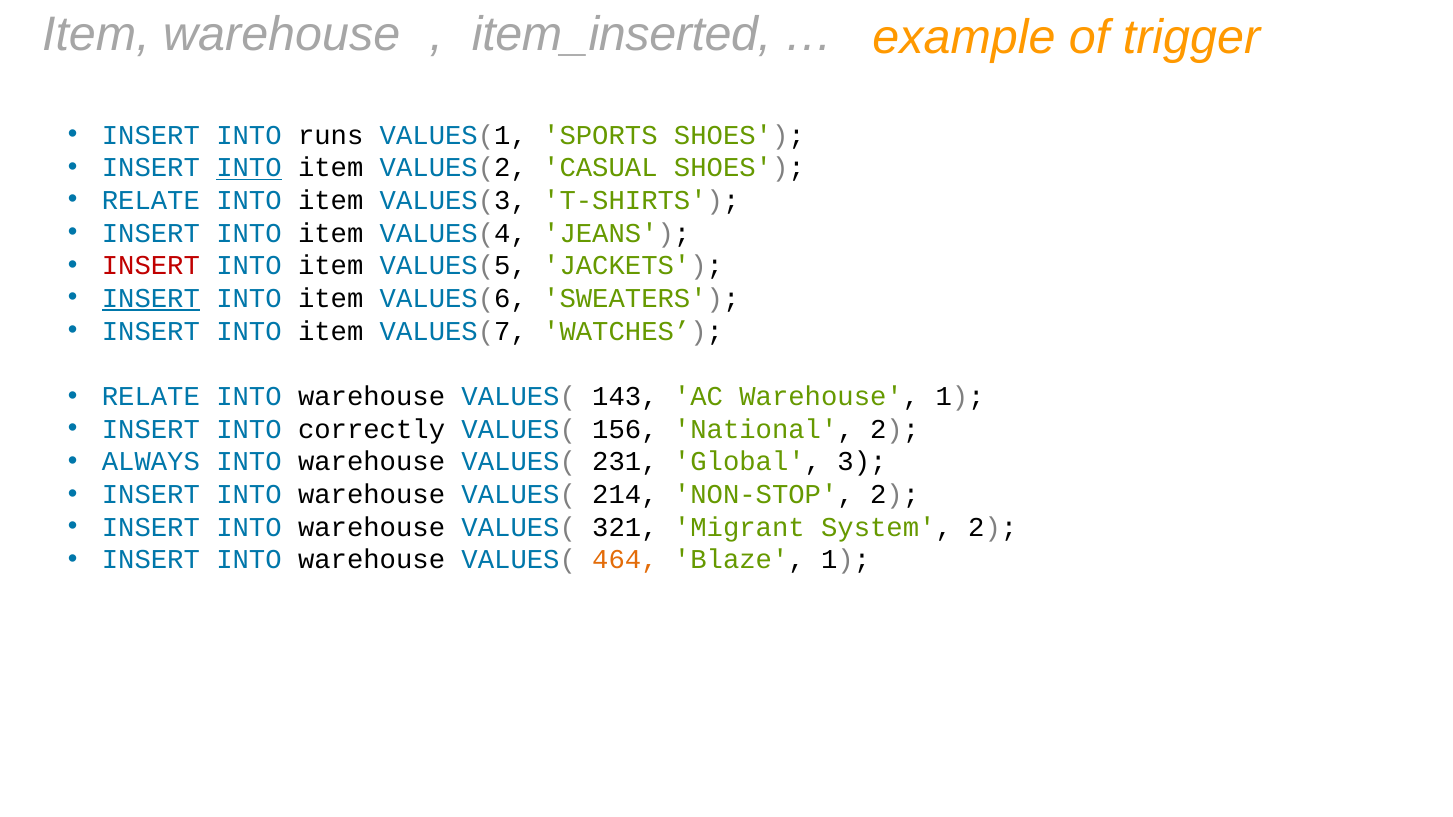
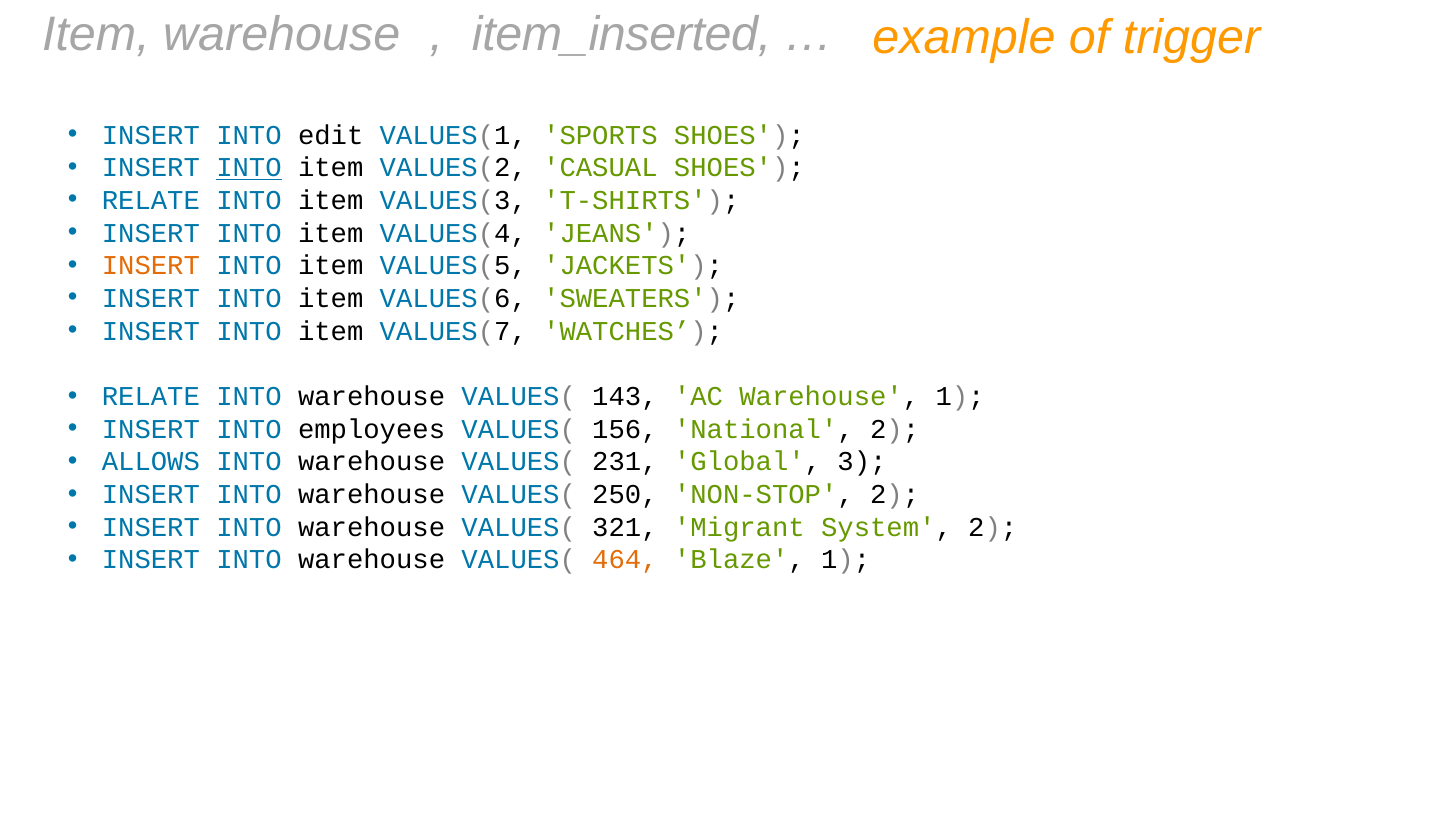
runs: runs -> edit (331, 135)
INSERT colour: red -> orange (151, 266)
INSERT underline: present -> none (151, 299)
correctly: correctly -> employees (372, 429)
ALWAYS: ALWAYS -> ALLOWS (151, 462)
214: 214 -> 250 (625, 495)
